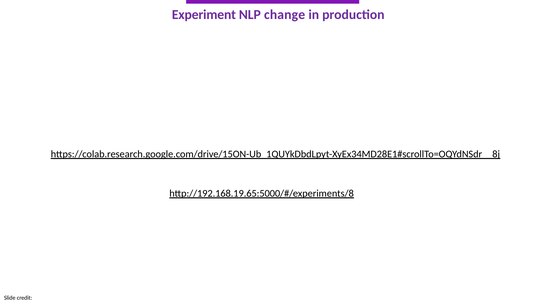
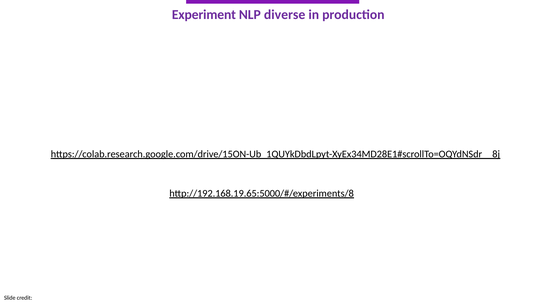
change: change -> diverse (285, 15)
